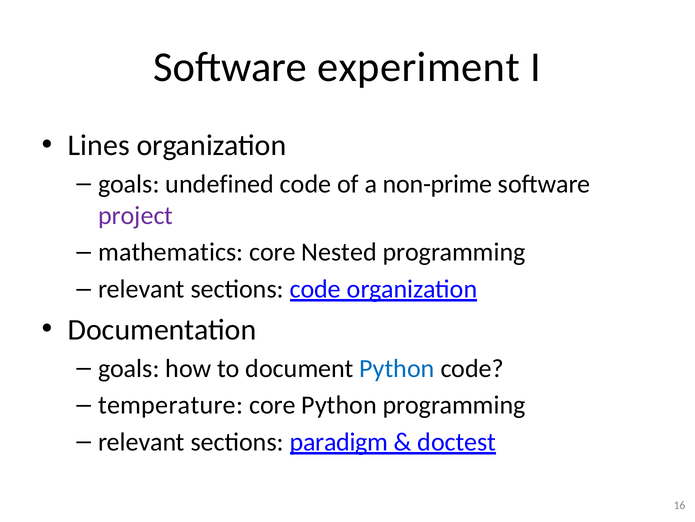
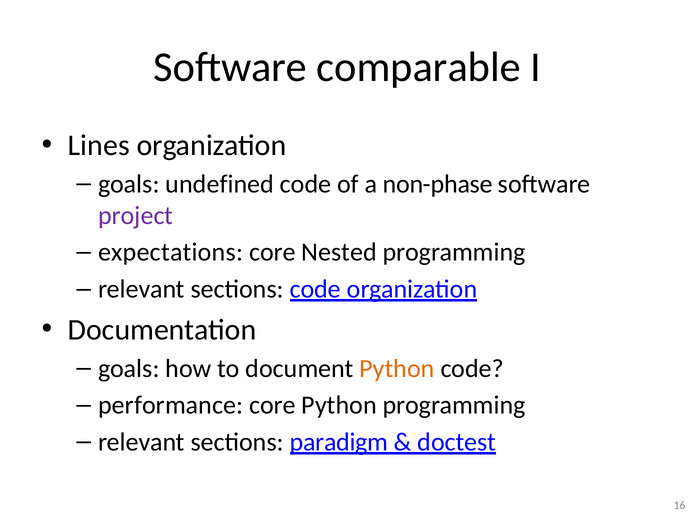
experiment: experiment -> comparable (419, 67)
non-prime: non-prime -> non-phase (438, 184)
mathematics: mathematics -> expectations (171, 252)
Python colour: blue -> orange (397, 368)
temperature: temperature -> performance (171, 405)
